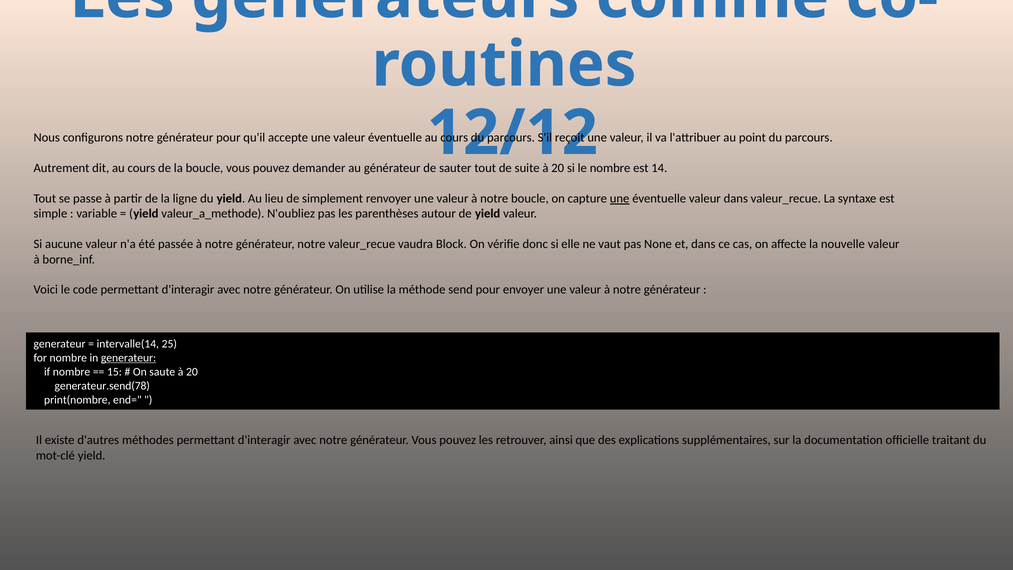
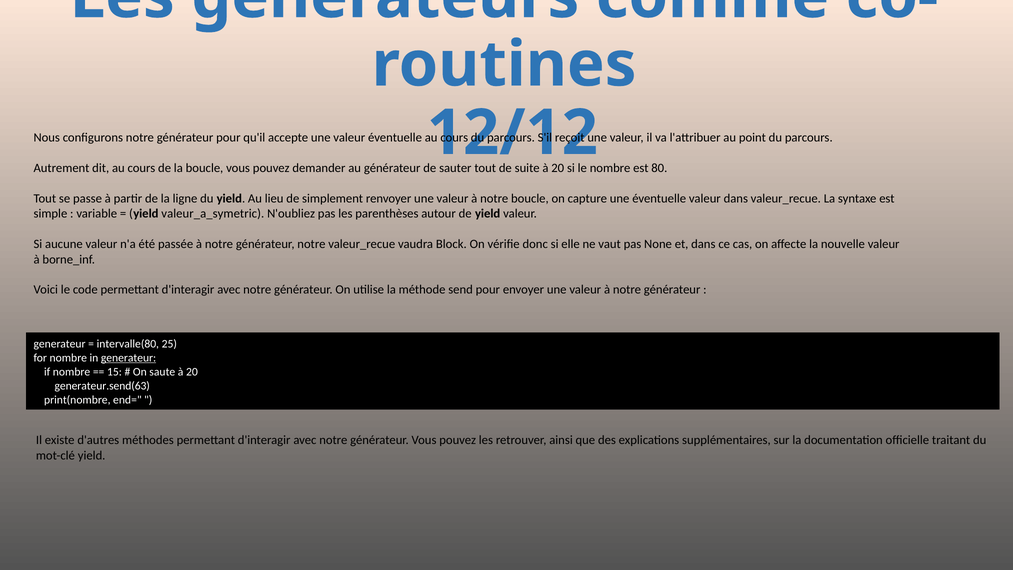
14: 14 -> 80 (659, 168)
une underline: present -> none (620, 199)
valeur_a_methode: valeur_a_methode -> valeur_a_symetric (213, 214)
intervalle(14: intervalle(14 -> intervalle(80 (128, 344)
generateur.send(78: generateur.send(78 -> generateur.send(63 (102, 386)
